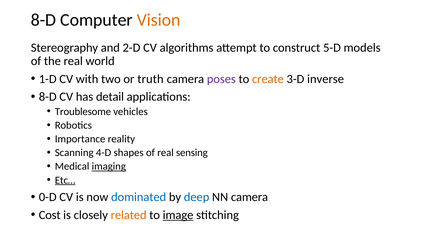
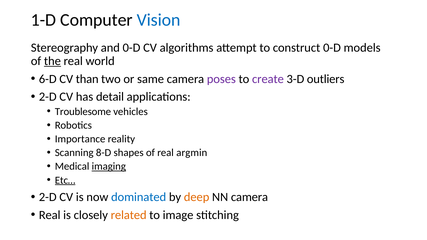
8-D: 8-D -> 1-D (44, 20)
Vision colour: orange -> blue (159, 20)
and 2-D: 2-D -> 0-D (131, 48)
construct 5-D: 5-D -> 0-D (332, 48)
the underline: none -> present (52, 61)
1-D: 1-D -> 6-D (48, 79)
with: with -> than (87, 79)
truth: truth -> same (151, 79)
create colour: orange -> purple (268, 79)
inverse: inverse -> outliers (326, 79)
8-D: 8-D -> 2-D (48, 97)
4-D: 4-D -> 8-D (104, 153)
sensing: sensing -> argmin (192, 153)
0-D: 0-D -> 2-D (48, 197)
deep colour: blue -> orange (197, 197)
Cost: Cost -> Real (50, 215)
image underline: present -> none (178, 215)
